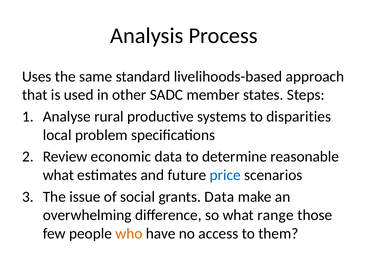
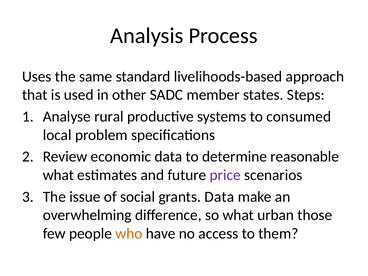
disparities: disparities -> consumed (299, 117)
price colour: blue -> purple (225, 175)
range: range -> urban (276, 215)
